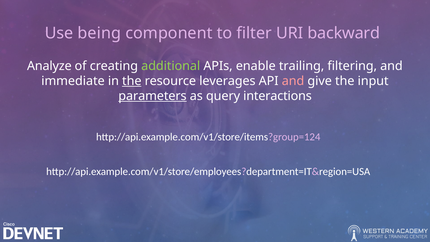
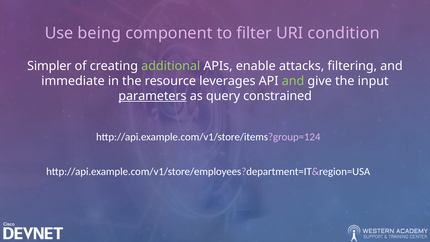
backward: backward -> condition (344, 33)
Analyze: Analyze -> Simpler (49, 66)
trailing: trailing -> attacks (302, 66)
the underline: present -> none (132, 81)
and colour: pink -> light green (293, 81)
interactions: interactions -> constrained (278, 96)
